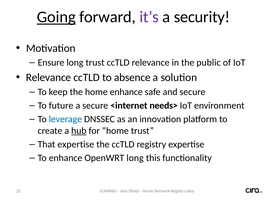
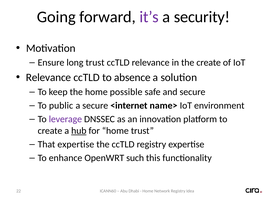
Going underline: present -> none (56, 17)
the public: public -> create (209, 63)
home enhance: enhance -> possible (126, 92)
future: future -> public (61, 106)
needs>: needs> -> name> (164, 106)
leverage colour: blue -> purple (65, 119)
OpenWRT long: long -> such (135, 158)
